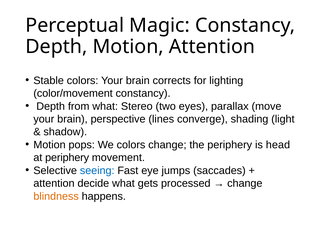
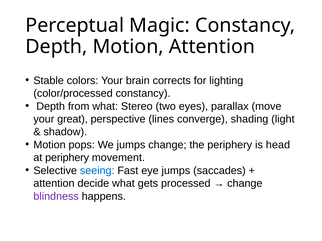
color/movement: color/movement -> color/processed (73, 94)
brain: brain -> great (72, 119)
We colors: colors -> jumps (131, 145)
blindness colour: orange -> purple (56, 197)
